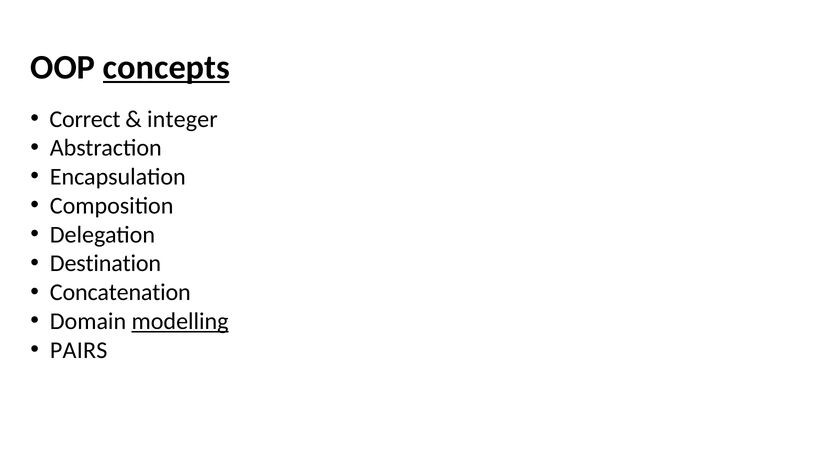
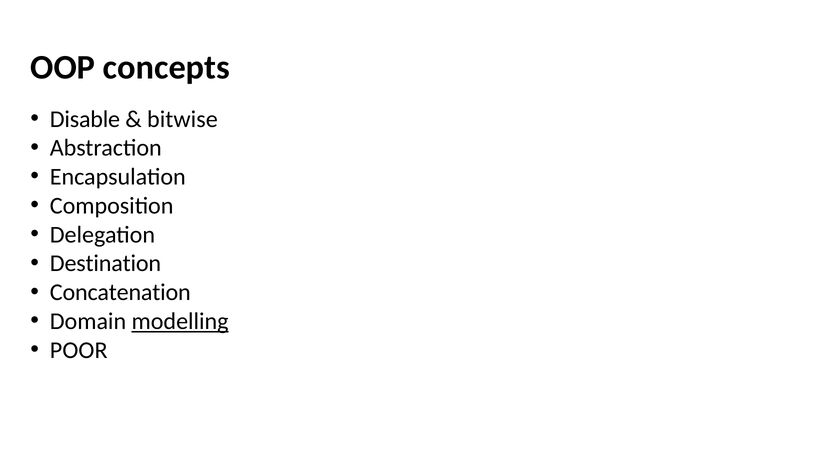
concepts underline: present -> none (166, 67)
Correct: Correct -> Disable (85, 119)
integer: integer -> bitwise (182, 119)
PAIRS: PAIRS -> POOR (79, 351)
